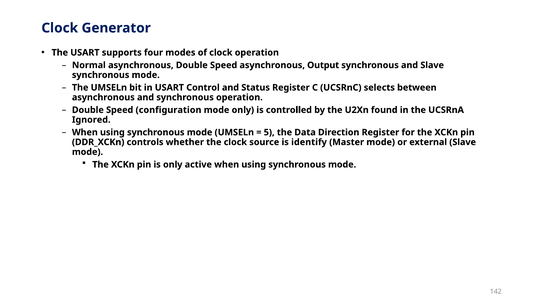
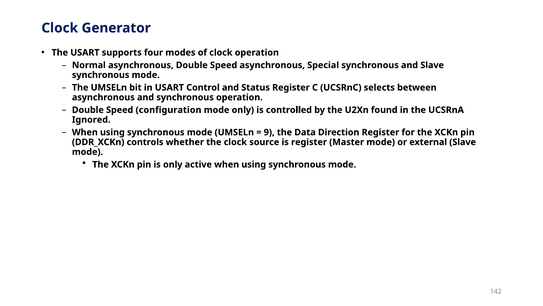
Output: Output -> Special (323, 65)
5: 5 -> 9 (269, 132)
is identify: identify -> register (309, 142)
